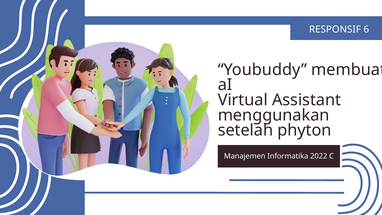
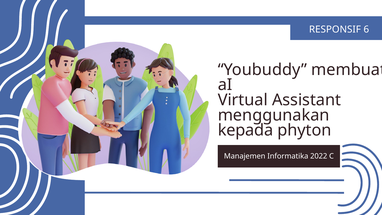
setelah: setelah -> kepada (246, 130)
